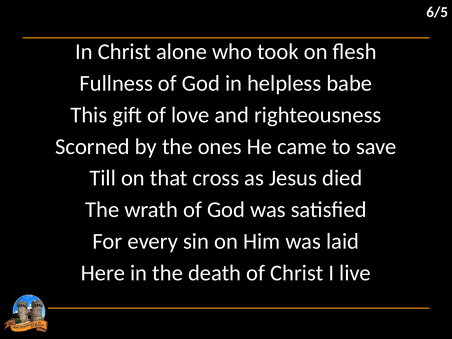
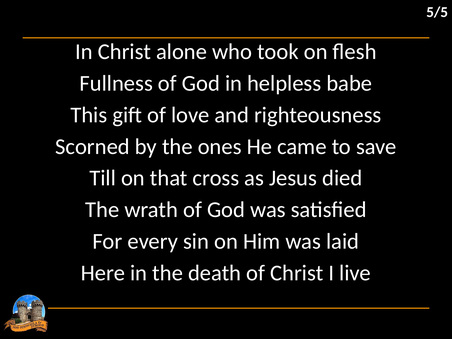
6/5: 6/5 -> 5/5 (437, 12)
